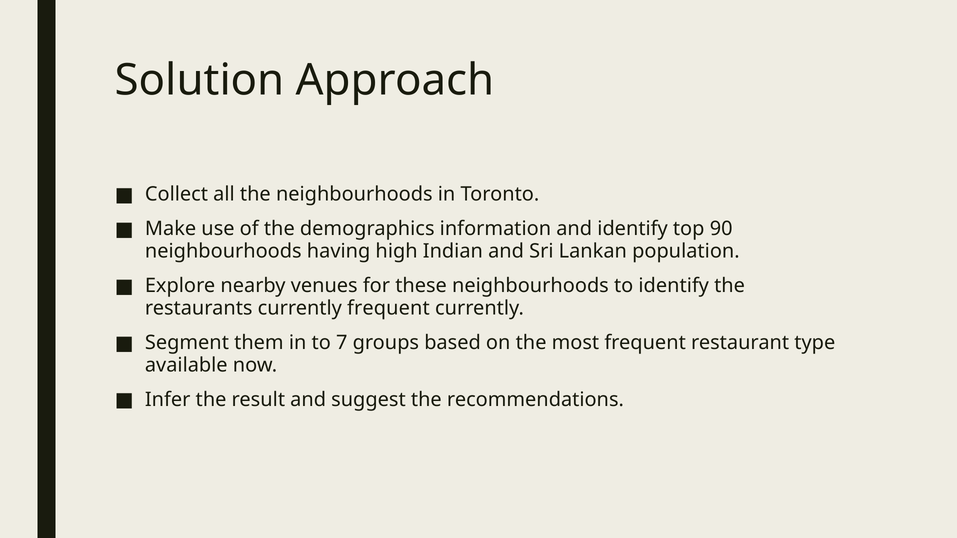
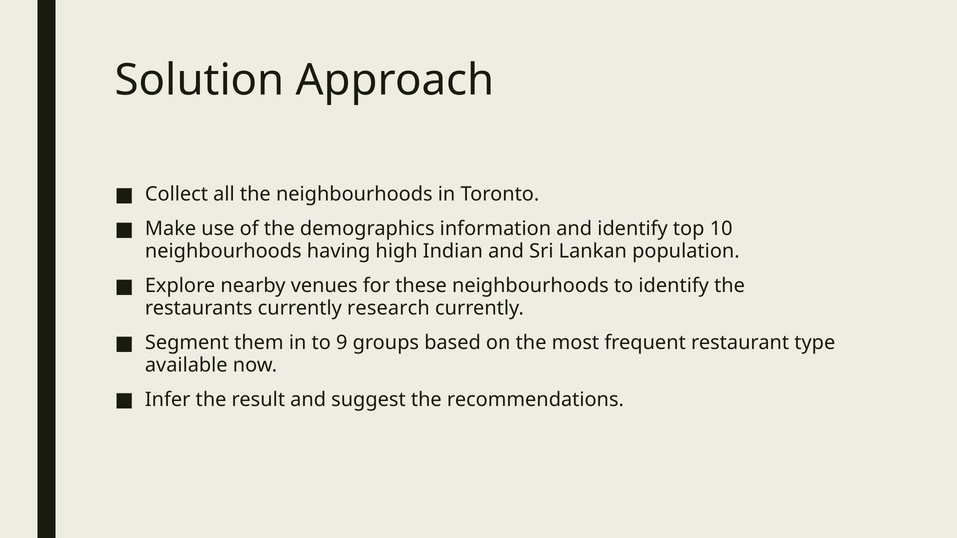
90: 90 -> 10 (721, 229)
currently frequent: frequent -> research (388, 308)
7: 7 -> 9 (342, 343)
